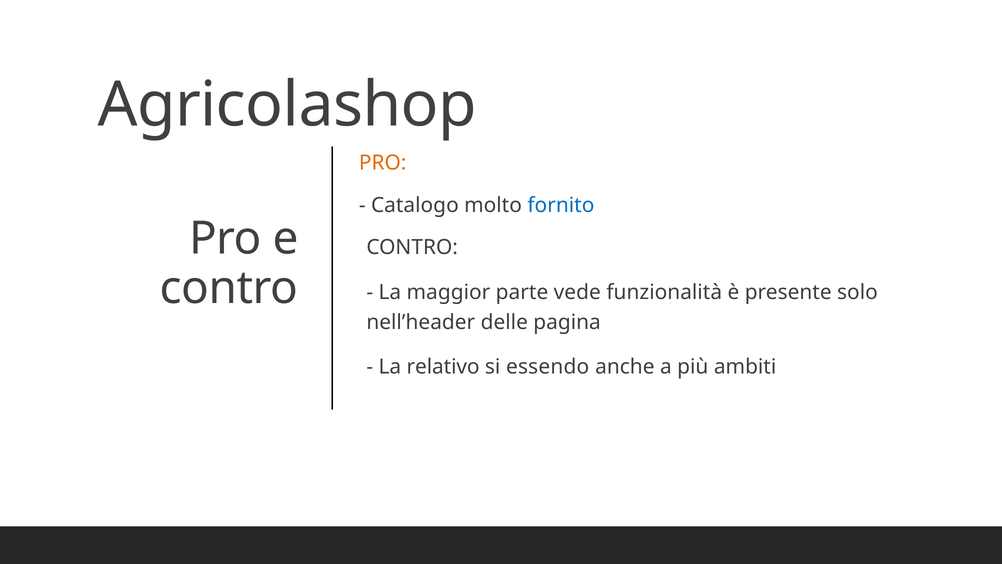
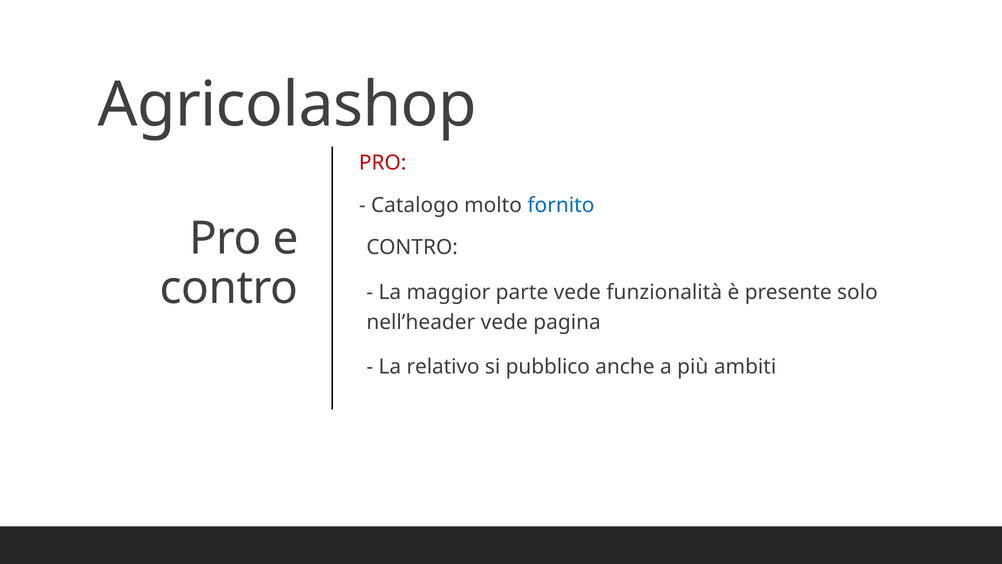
PRO colour: orange -> red (383, 163)
nell’header delle: delle -> vede (504, 322)
essendo: essendo -> pubblico (548, 367)
